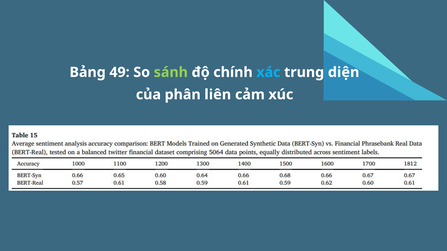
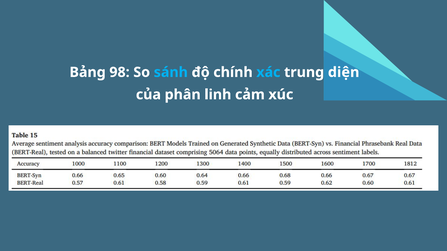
49: 49 -> 98 (119, 72)
sánh colour: light green -> light blue (171, 72)
liên: liên -> linh (218, 95)
